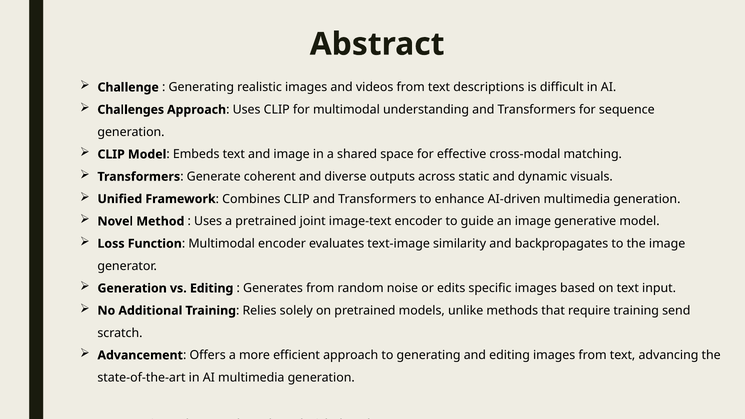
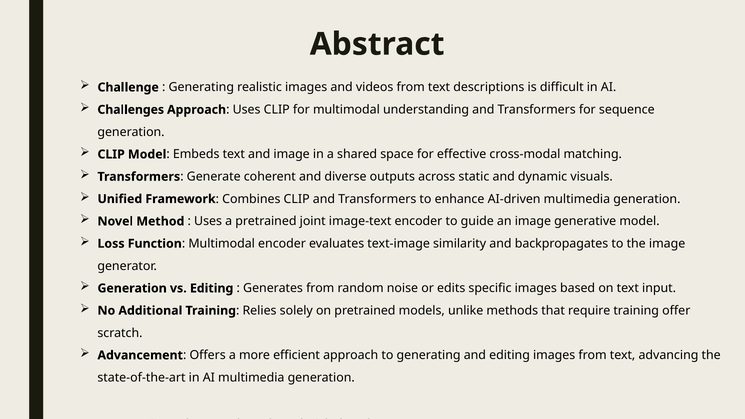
send: send -> offer (676, 311)
